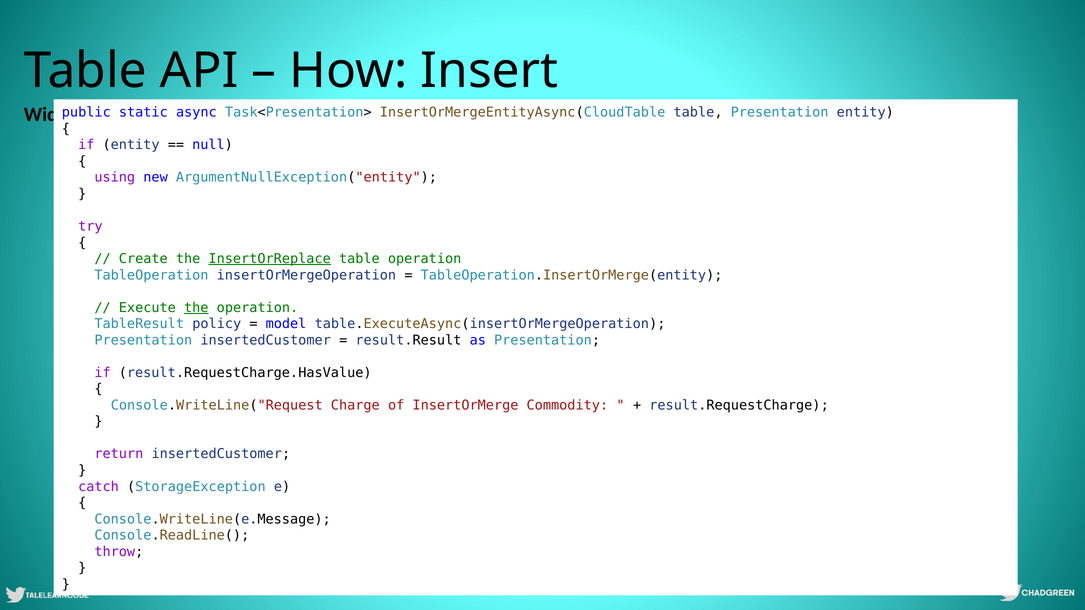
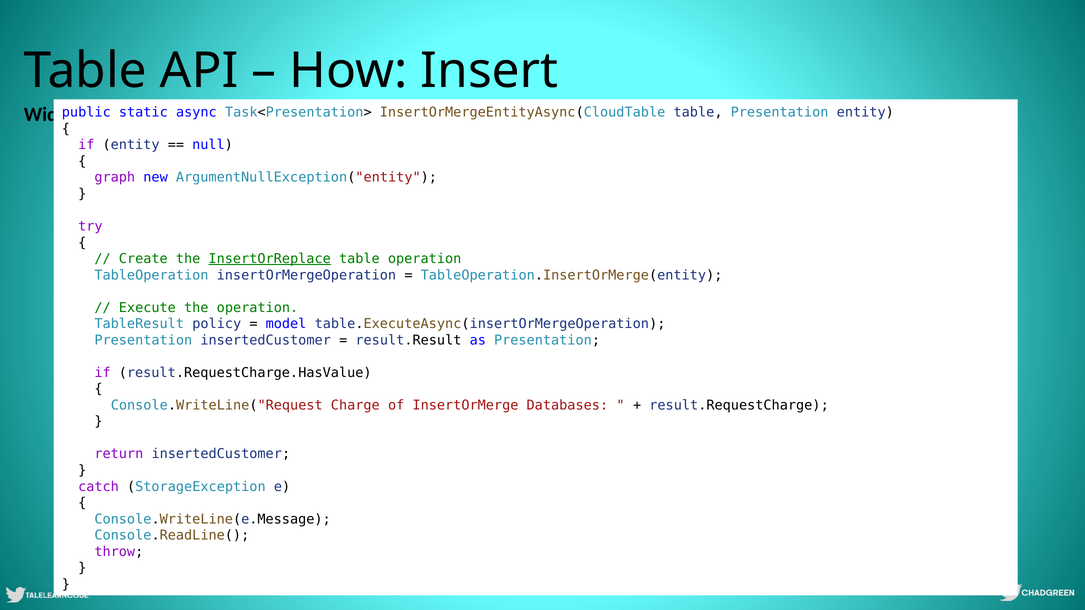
using: using -> graph (115, 178)
the underline: present -> none (196, 308)
Commodity: Commodity -> Databases (567, 405)
